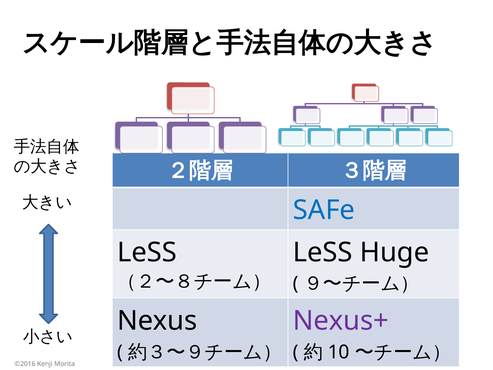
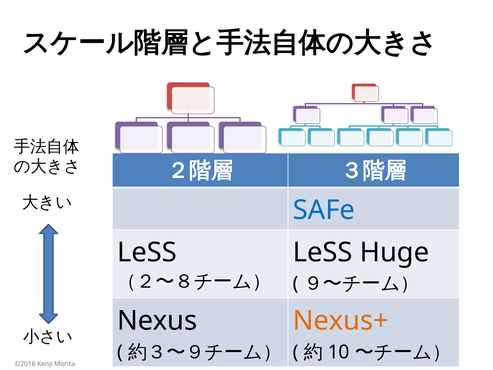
Nexus+ colour: purple -> orange (341, 321)
